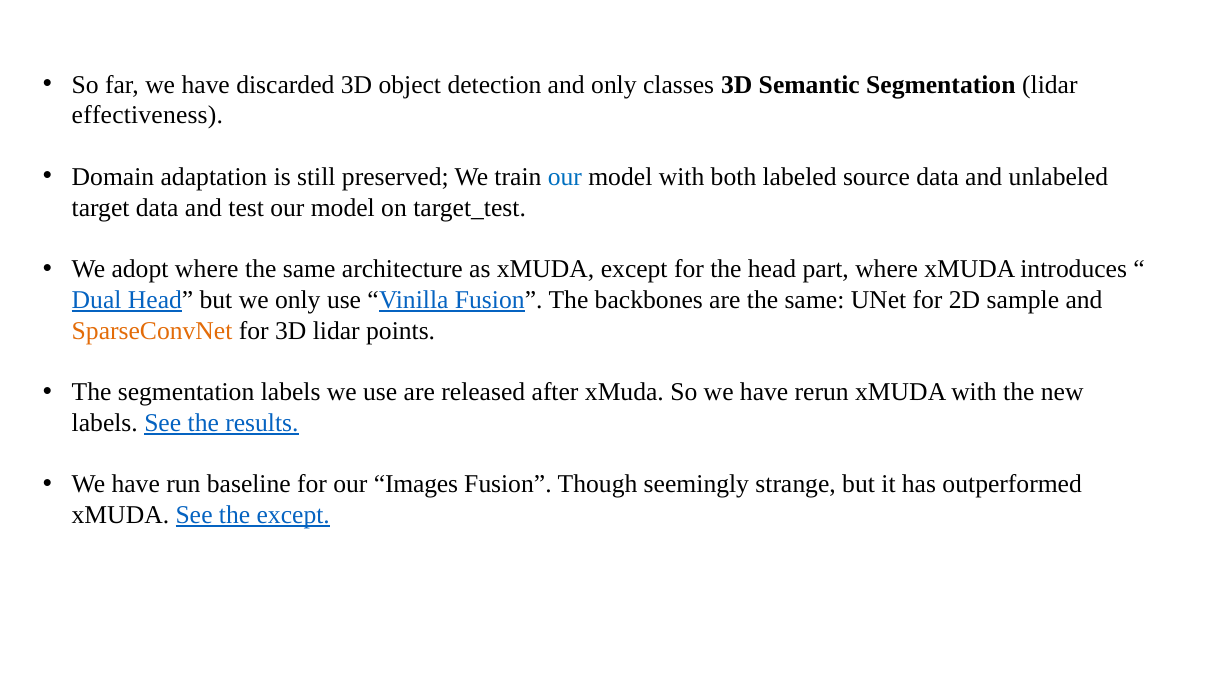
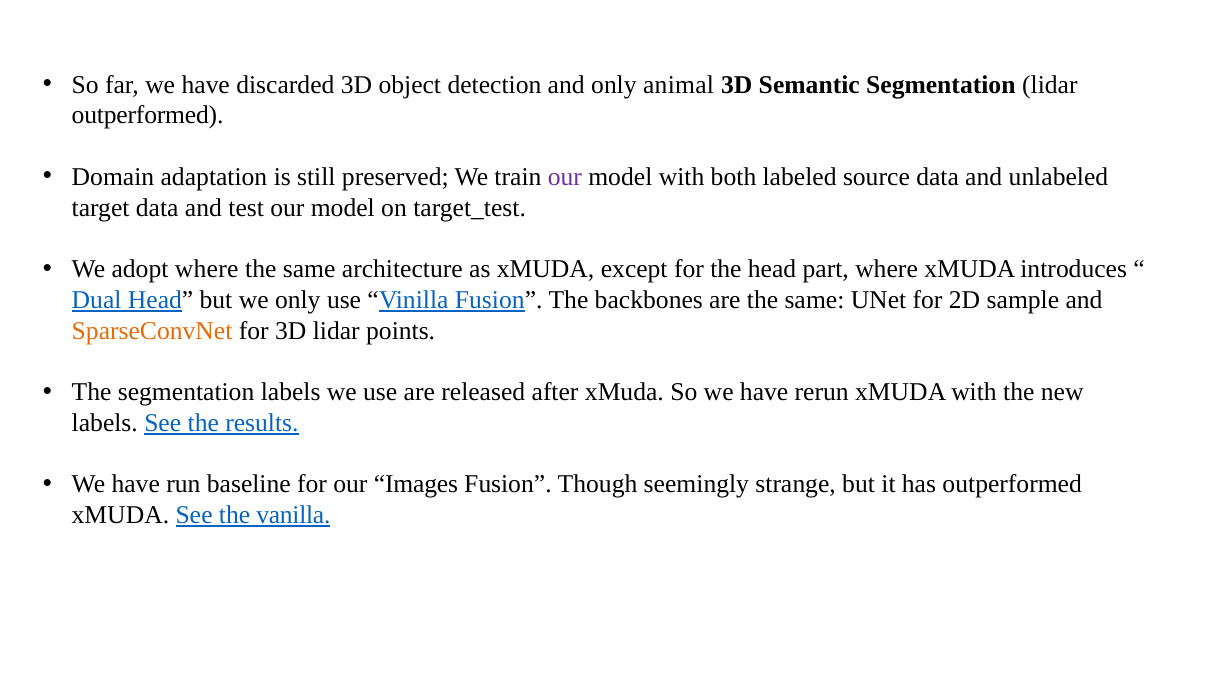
classes: classes -> animal (679, 85)
effectiveness: effectiveness -> outperformed (148, 115)
our colour: blue -> purple (565, 177)
the except: except -> vanilla (293, 515)
